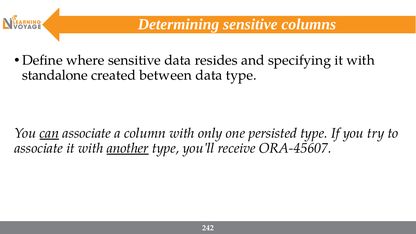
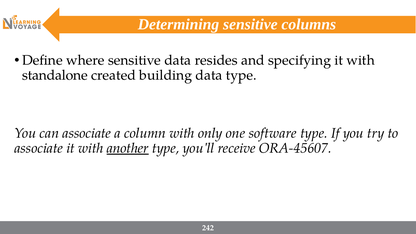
between: between -> building (166, 75)
can underline: present -> none (49, 133)
persisted: persisted -> software (273, 133)
